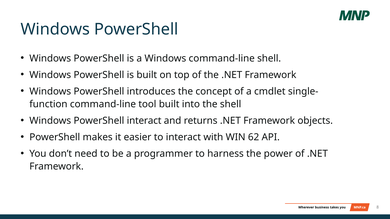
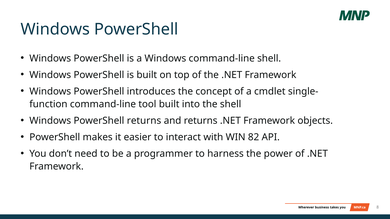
PowerShell interact: interact -> returns (144, 121)
62: 62 -> 82 (254, 137)
